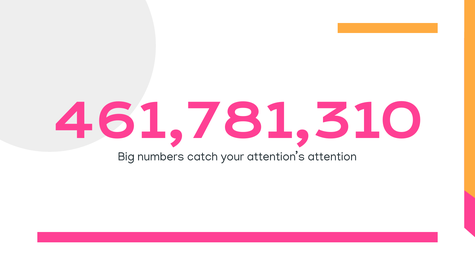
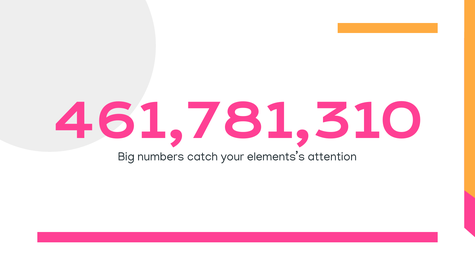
attention’s: attention’s -> elements’s (276, 157)
